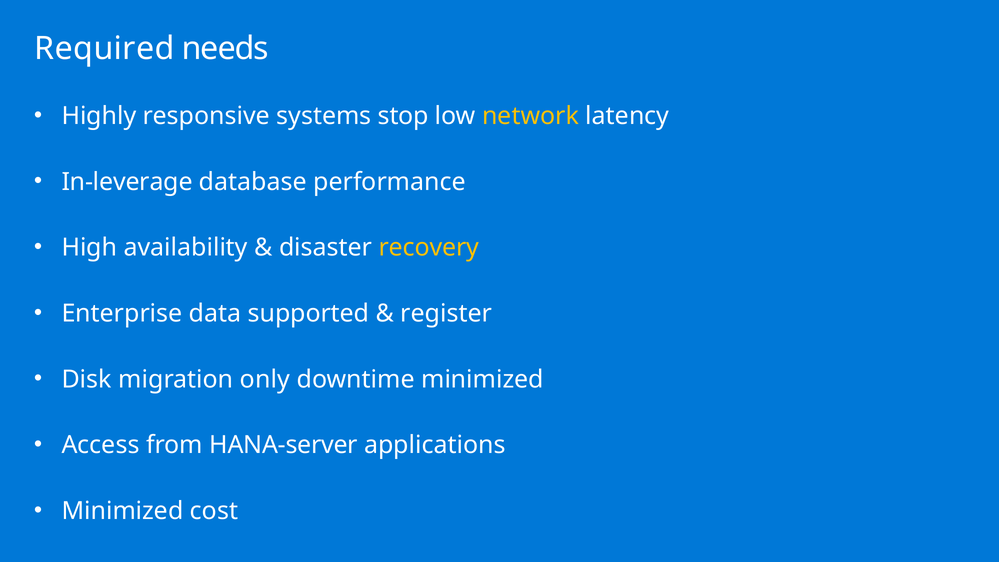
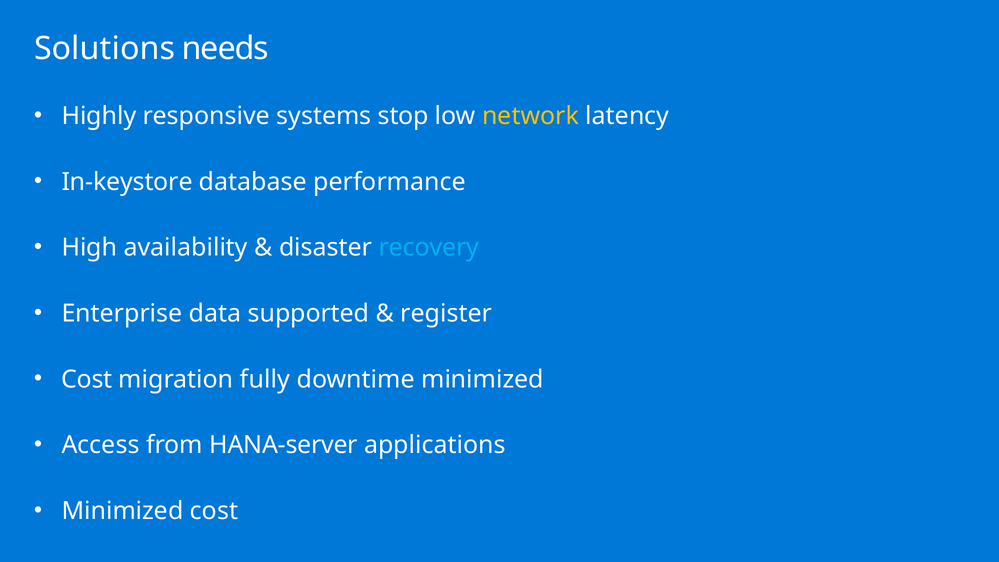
Required: Required -> Solutions (105, 48)
In-leverage: In-leverage -> In-keystore (127, 182)
recovery colour: yellow -> light blue (429, 248)
Disk: Disk -> Cost (87, 379)
only: only -> fully (265, 379)
